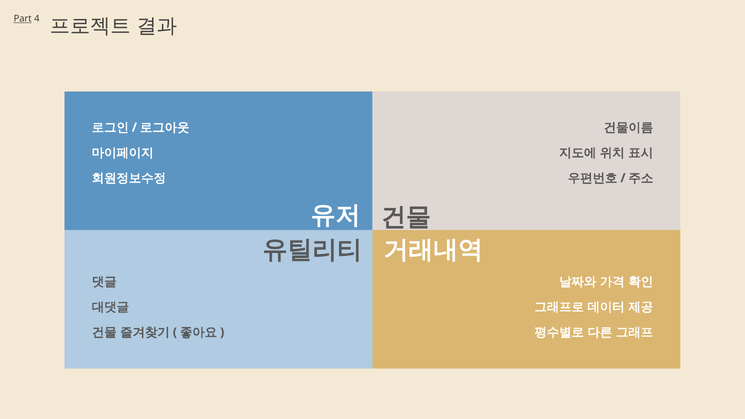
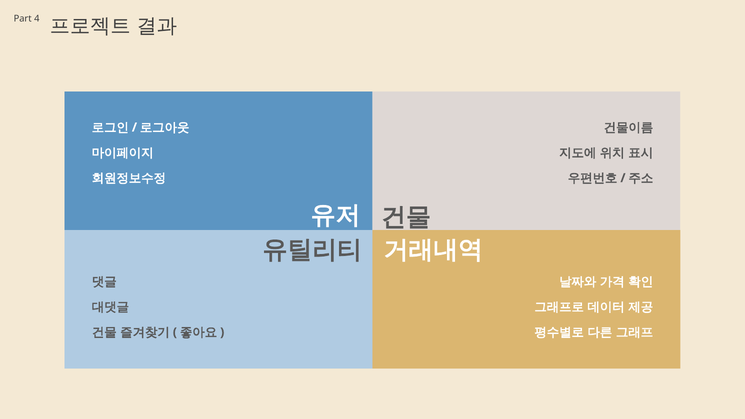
Part underline: present -> none (23, 19)
